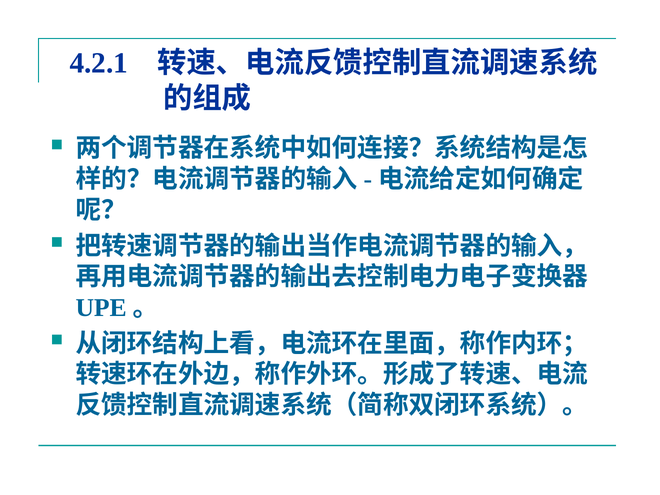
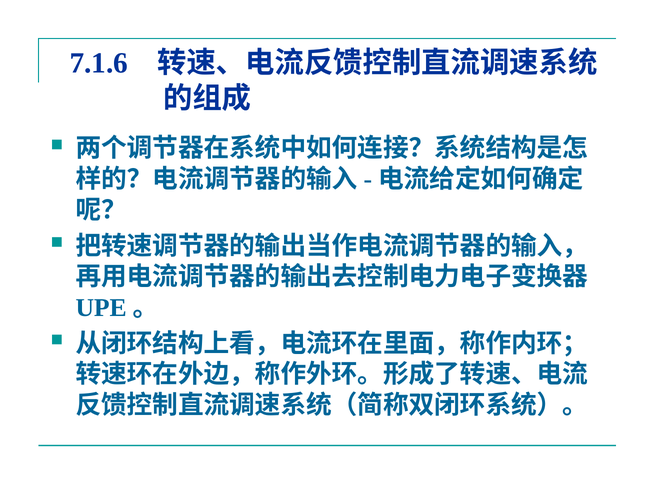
4.2.1: 4.2.1 -> 7.1.6 (99, 63)
